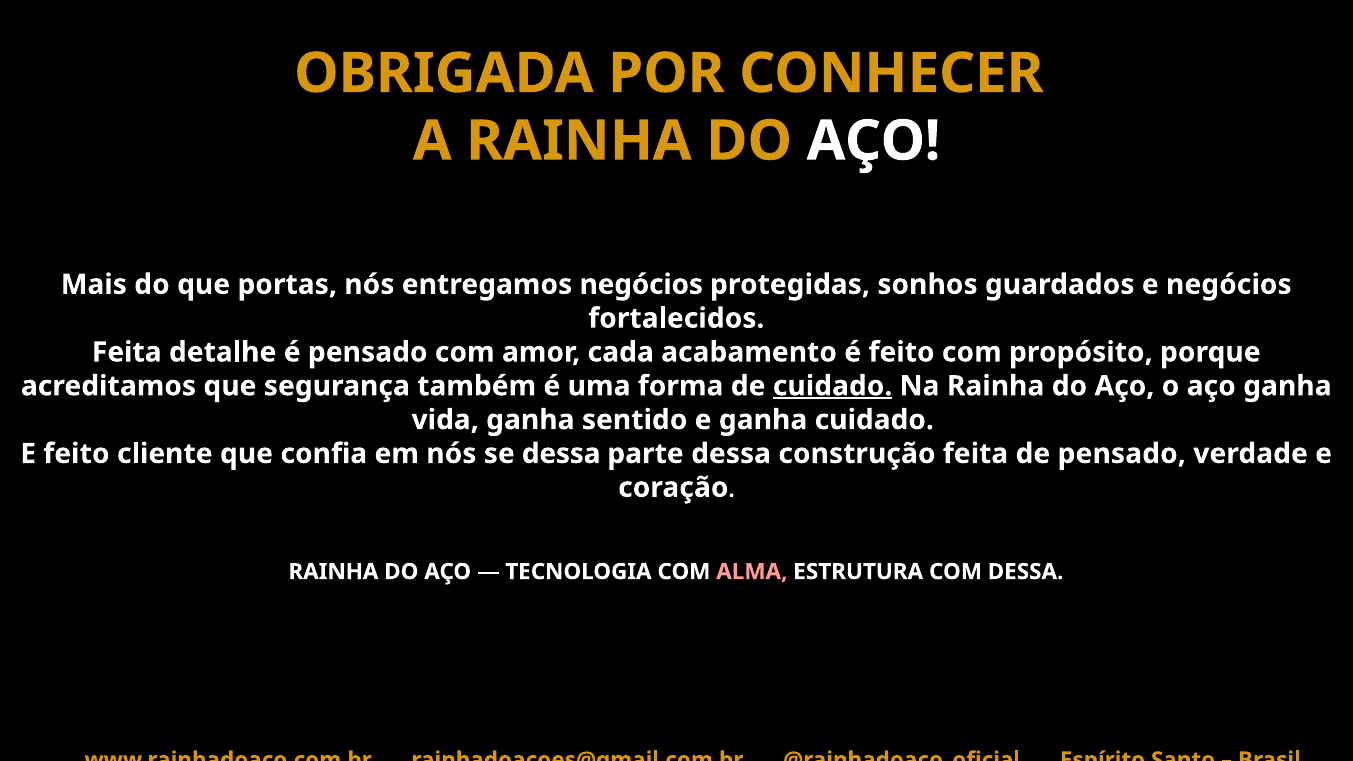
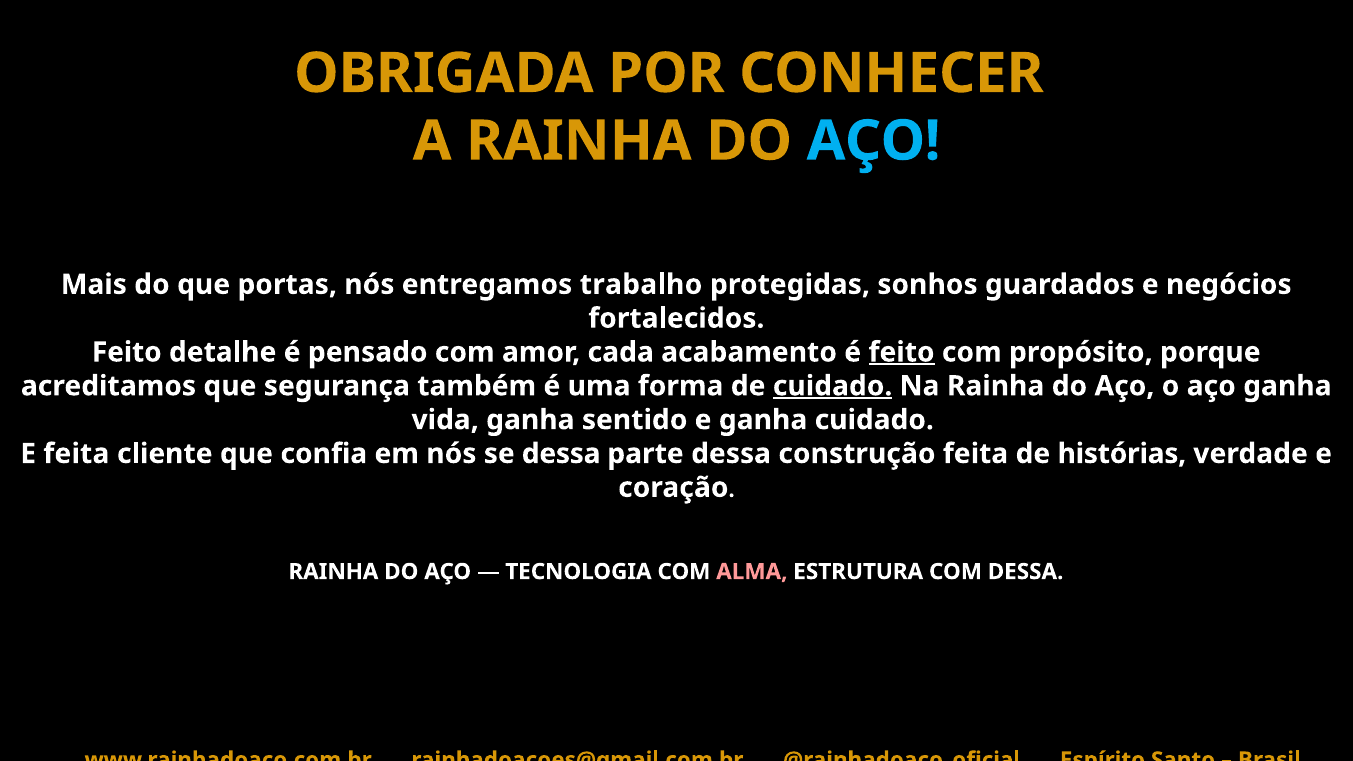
AÇO colour: white -> light blue (874, 141)
entregamos negócios: negócios -> trabalho (641, 285)
Feita: Feita -> Feito (127, 352)
feito underline: none -> present (902, 352)
E feito: feito -> feita (76, 454)
de pensado: pensado -> histórias (1122, 454)
